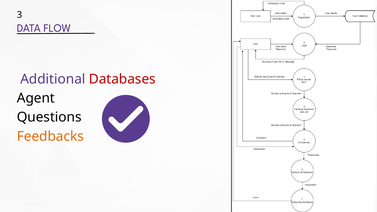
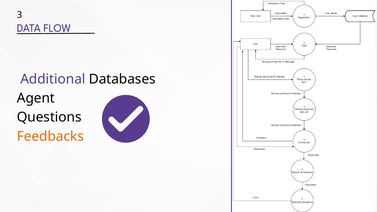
Databases colour: red -> black (122, 79)
